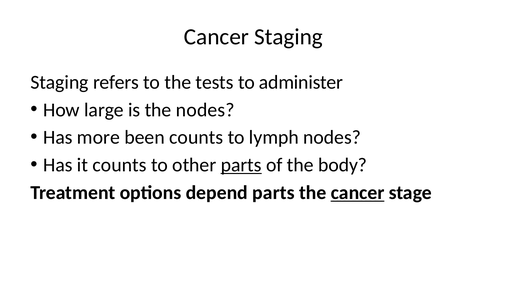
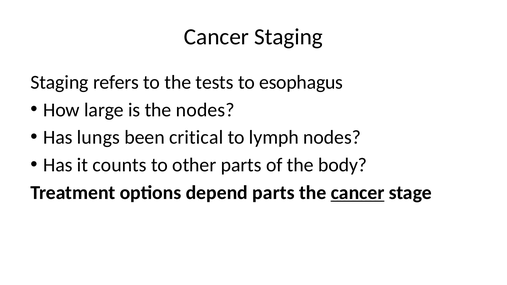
administer: administer -> esophagus (301, 82)
more: more -> lungs (98, 138)
been counts: counts -> critical (196, 138)
parts underline: present -> none (241, 165)
